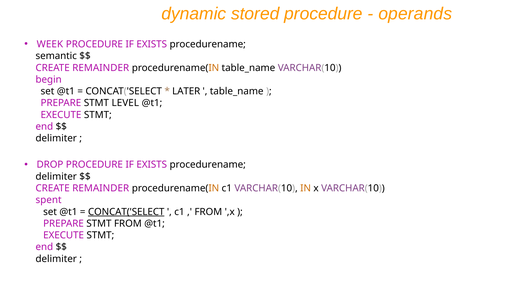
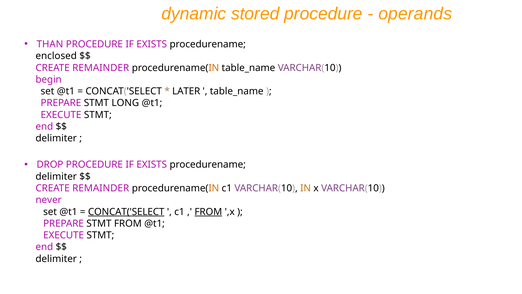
WEEK: WEEK -> THAN (50, 44)
semantic: semantic -> enclosed (56, 56)
LEVEL: LEVEL -> LONG (125, 103)
spent: spent -> never (49, 200)
FROM underline: none -> present (208, 212)
